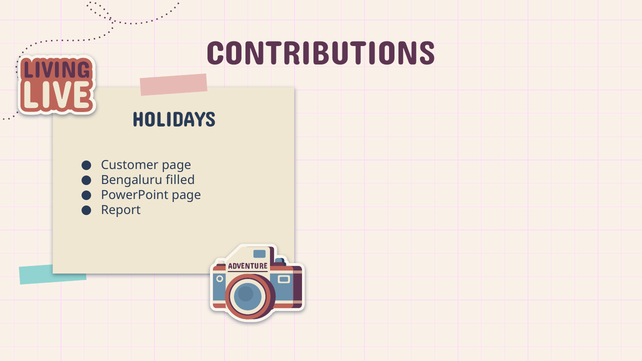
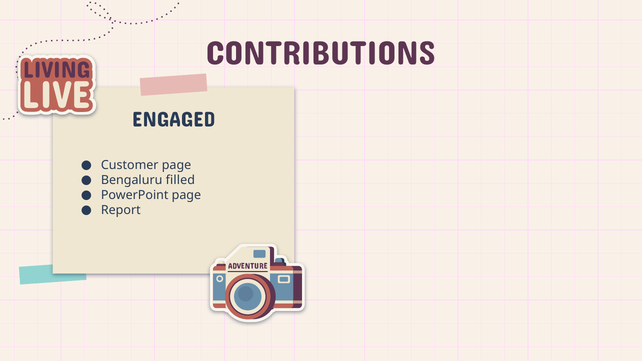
HOLIDAYS: HOLIDAYS -> ENGAGED (174, 120)
